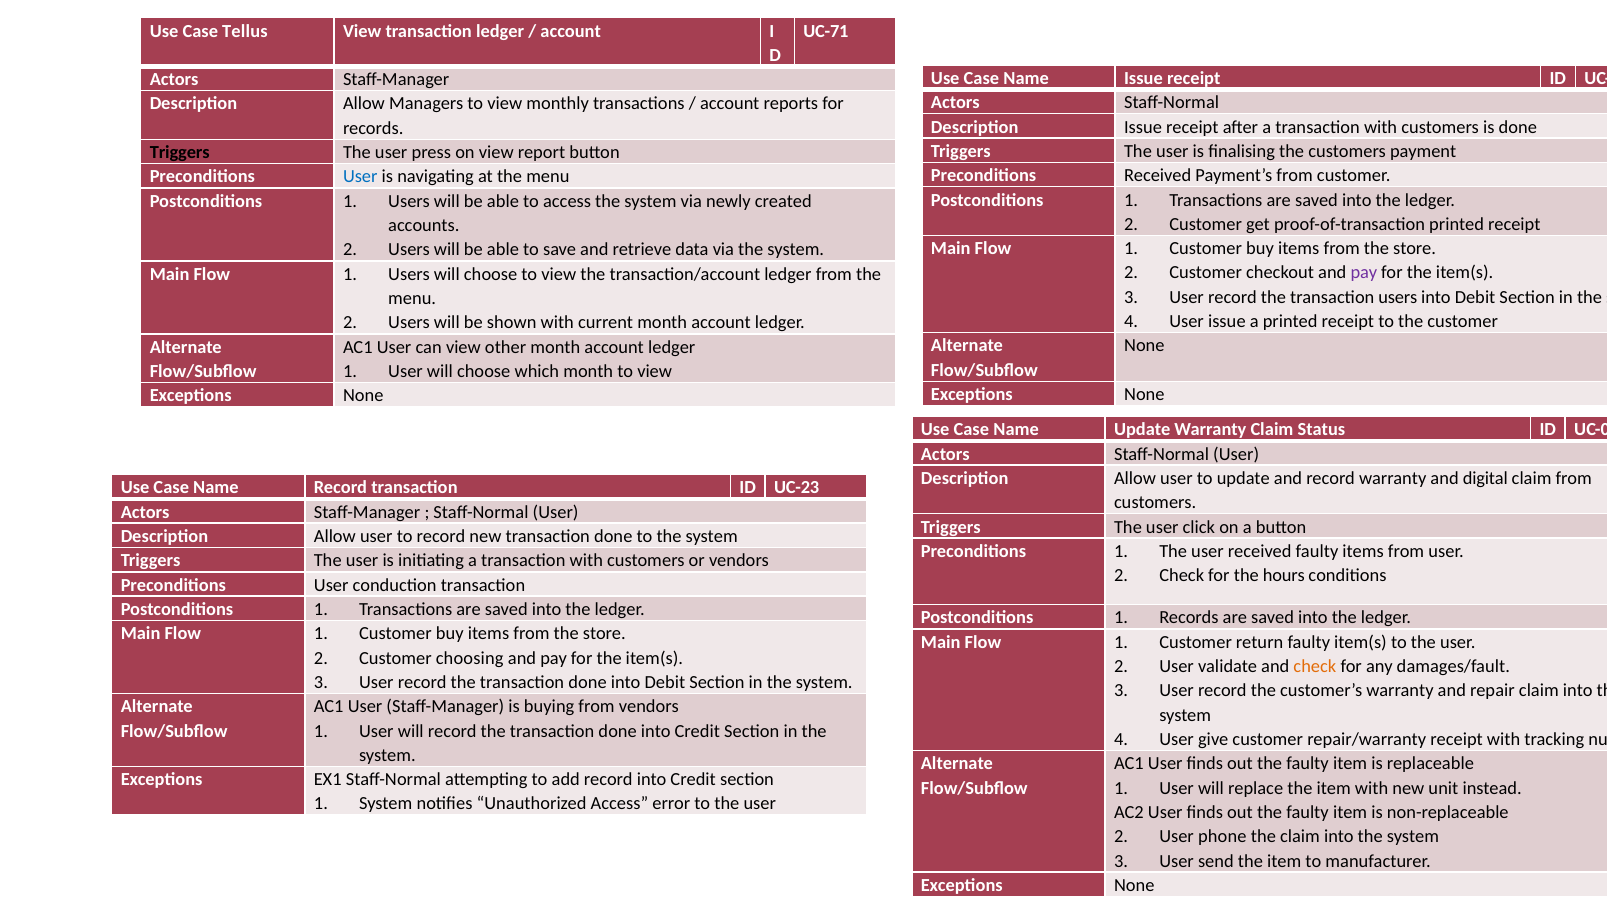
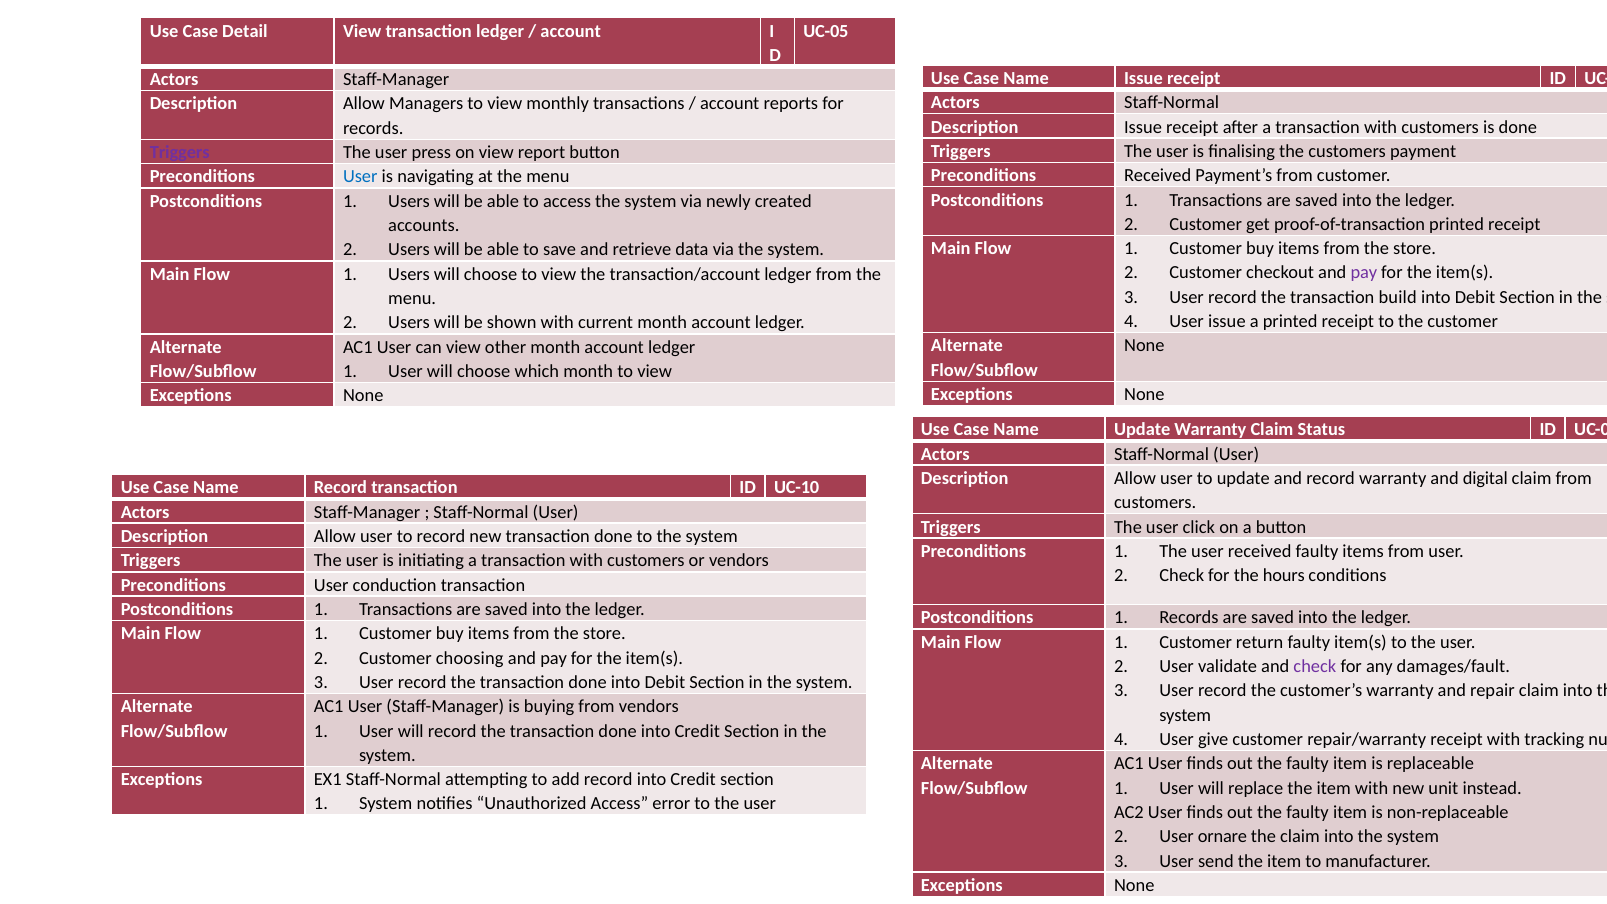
Tellus: Tellus -> Detail (245, 31)
UC-71: UC-71 -> UC-05 (826, 31)
Triggers colour: black -> purple (180, 153)
transaction users: users -> build (1398, 297)
UC-23: UC-23 -> UC-10 (797, 488)
check colour: orange -> purple (1315, 666)
phone: phone -> ornare (1222, 837)
